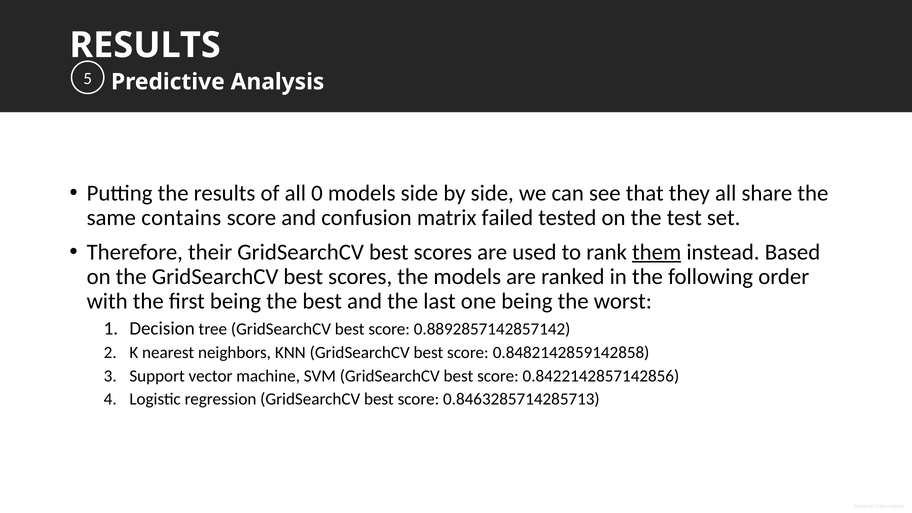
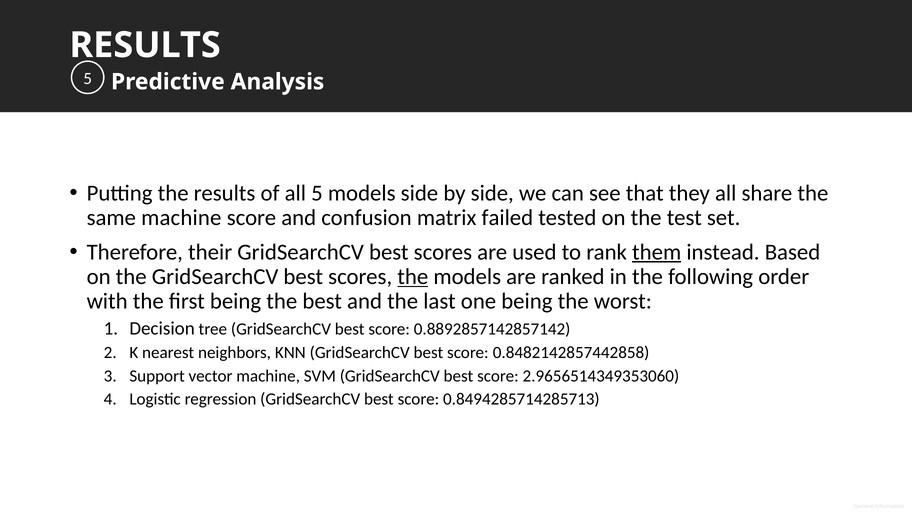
all 0: 0 -> 5 (317, 193)
same contains: contains -> machine (181, 218)
the underline: none -> present (413, 277)
0.8482142859142858: 0.8482142859142858 -> 0.8482142857442858 (571, 353)
0.8422142857142856: 0.8422142857142856 -> 2.9656514349353060 (601, 376)
0.8463285714285713: 0.8463285714285713 -> 0.8494285714285713 (521, 399)
